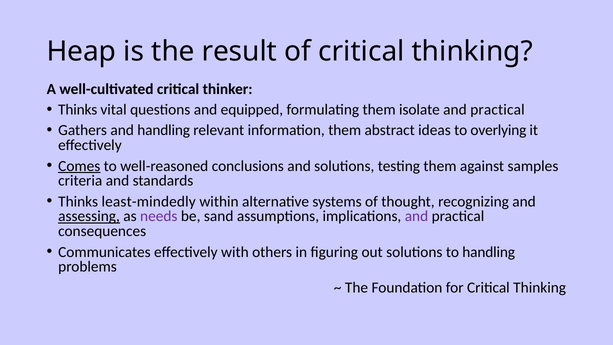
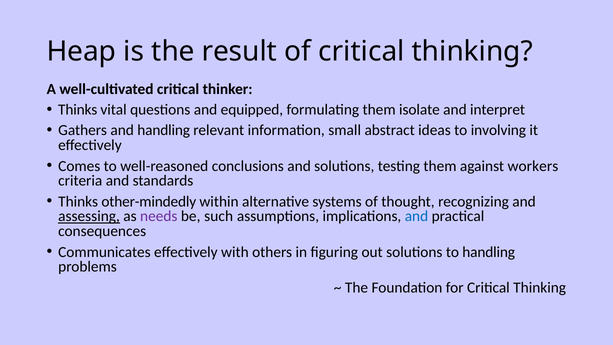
practical: practical -> interpret (498, 110)
information them: them -> small (345, 130)
overlying: overlying -> involving (498, 130)
Comes underline: present -> none (79, 166)
samples: samples -> workers (533, 166)
least-mindedly: least-mindedly -> other-mindedly (149, 201)
sand: sand -> such (219, 216)
and colour: purple -> blue (416, 216)
